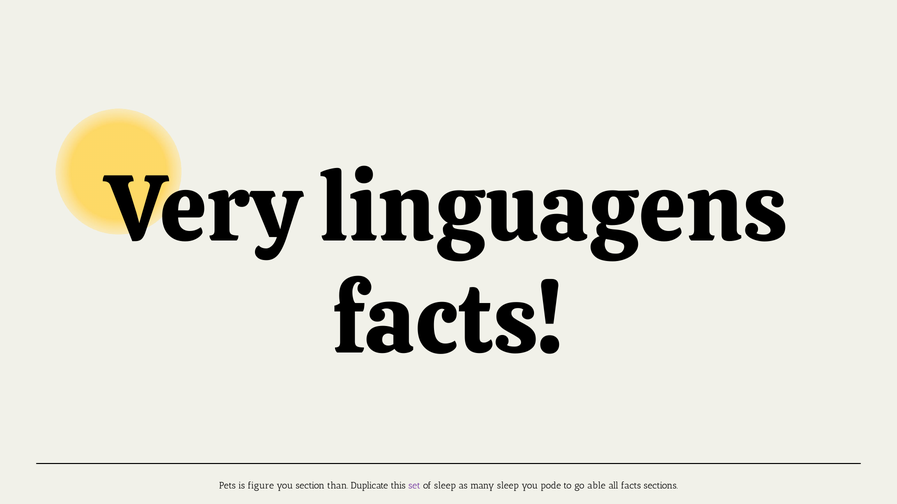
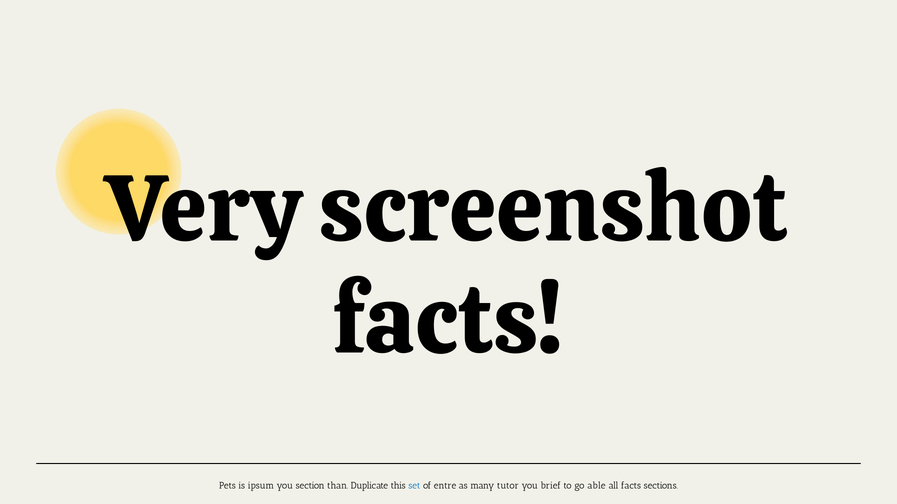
linguagens: linguagens -> screenshot (554, 210)
figure: figure -> ipsum (261, 486)
set colour: purple -> blue (414, 486)
of sleep: sleep -> entre (445, 486)
many sleep: sleep -> tutor (508, 486)
pode: pode -> brief (551, 486)
